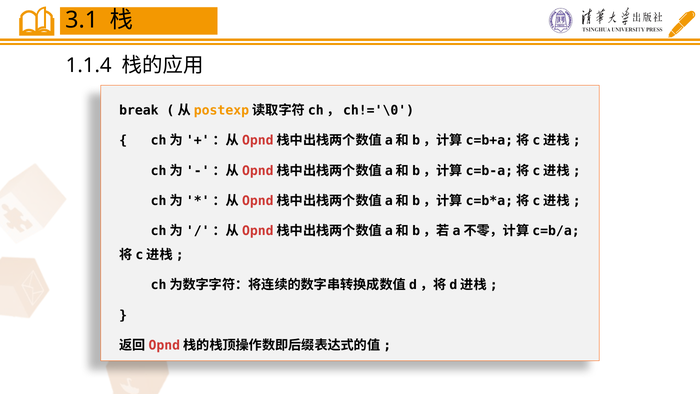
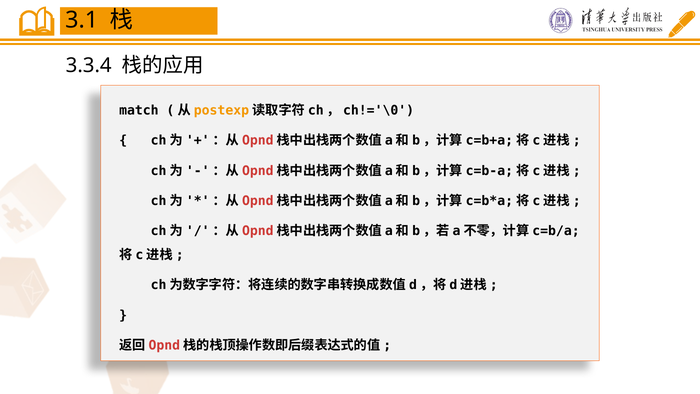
1.1.4: 1.1.4 -> 3.3.4 (89, 65)
break: break -> match (139, 110)
